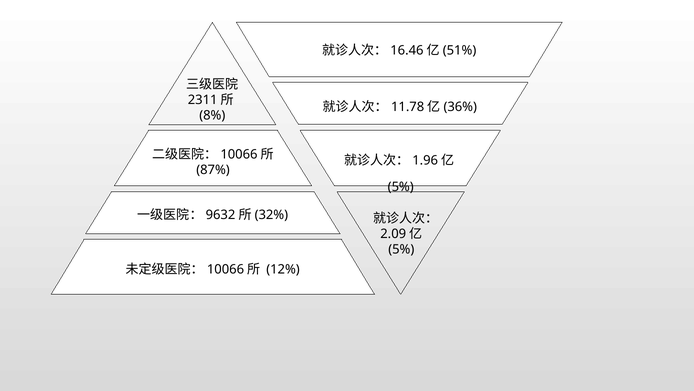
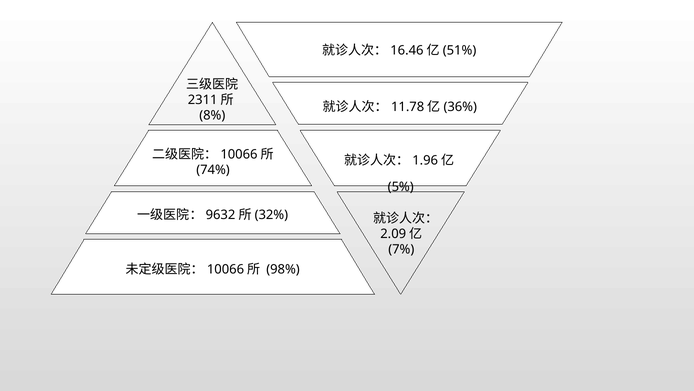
87%: 87% -> 74% (213, 170)
5%: 5% -> 7% (401, 249)
12%: 12% -> 98% (283, 269)
